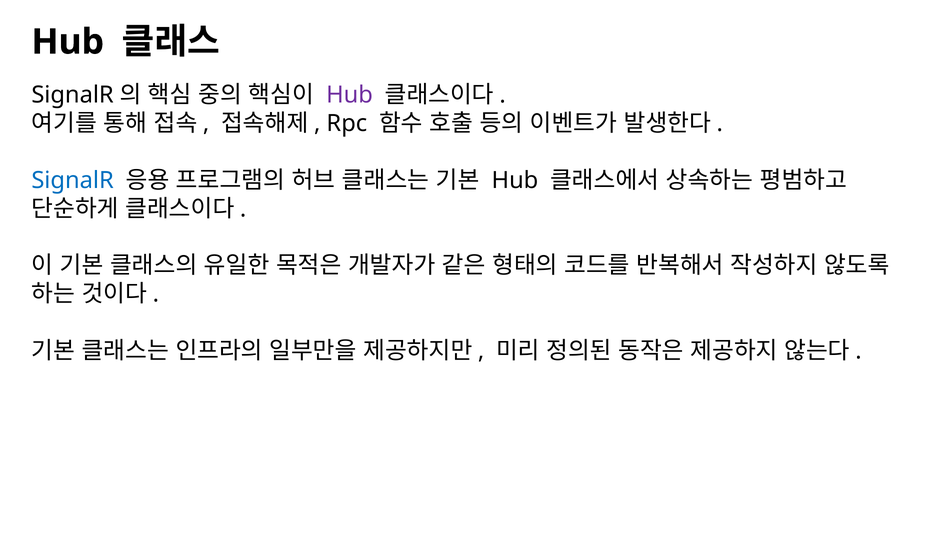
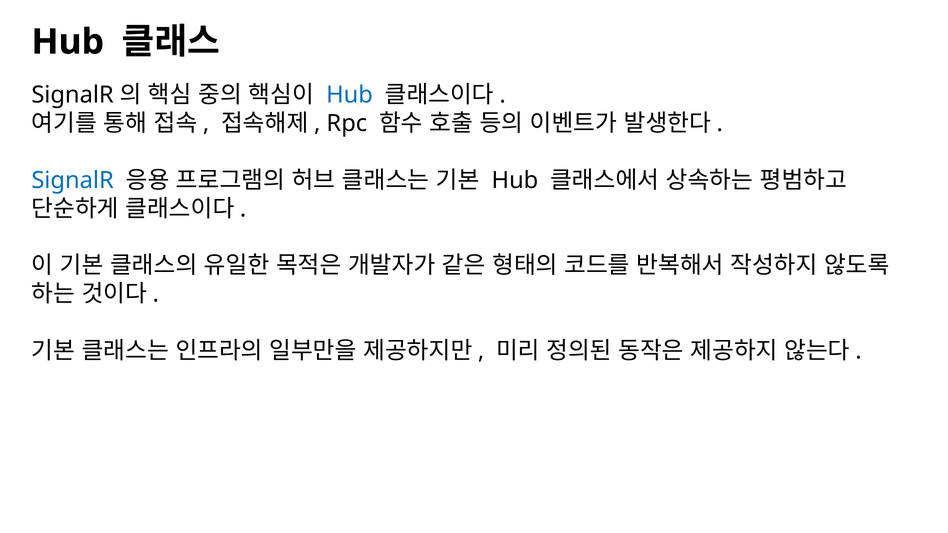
Hub colour: purple -> blue (350, 95)
